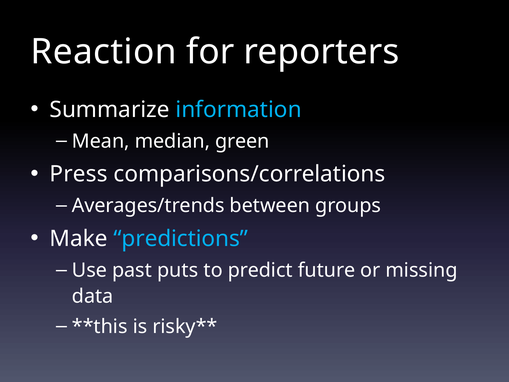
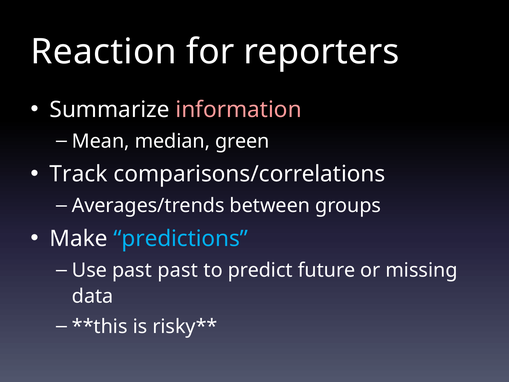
information colour: light blue -> pink (239, 109)
Press: Press -> Track (79, 174)
past puts: puts -> past (178, 270)
